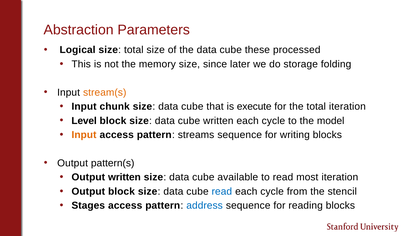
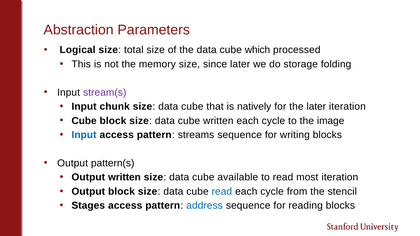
these: these -> which (258, 50)
stream(s colour: orange -> purple (105, 93)
execute: execute -> natively (254, 107)
the total: total -> later (316, 107)
Level: Level -> Cube (84, 121)
model: model -> image (331, 121)
Input colour: orange -> blue (84, 135)
